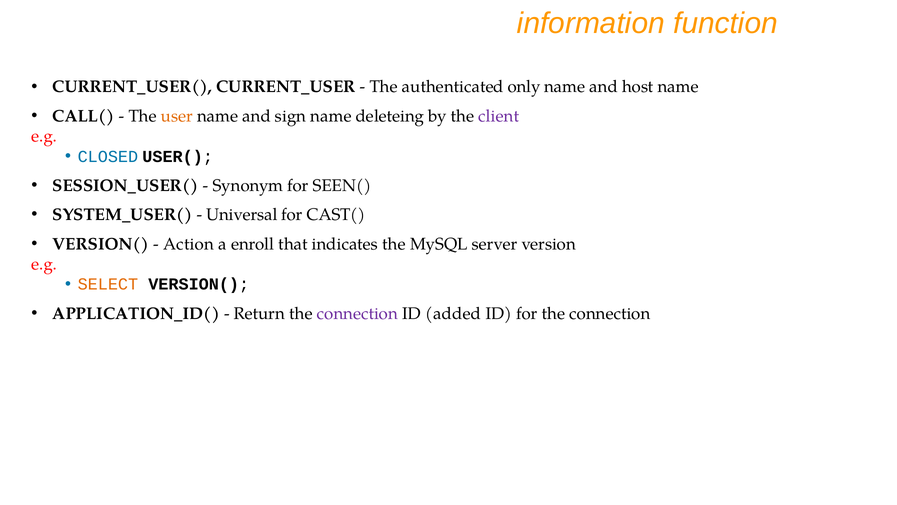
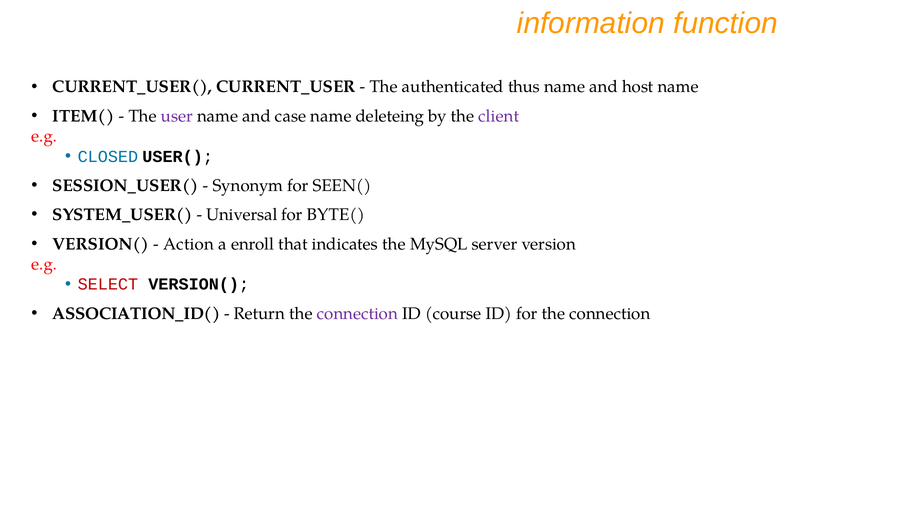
only: only -> thus (524, 87)
CALL(: CALL( -> ITEM( (83, 116)
user colour: orange -> purple (177, 116)
sign: sign -> case (291, 116)
CAST(: CAST( -> BYTE( (336, 215)
SELECT colour: orange -> red (108, 284)
APPLICATION_ID(: APPLICATION_ID( -> ASSOCIATION_ID( (136, 313)
added: added -> course (453, 313)
